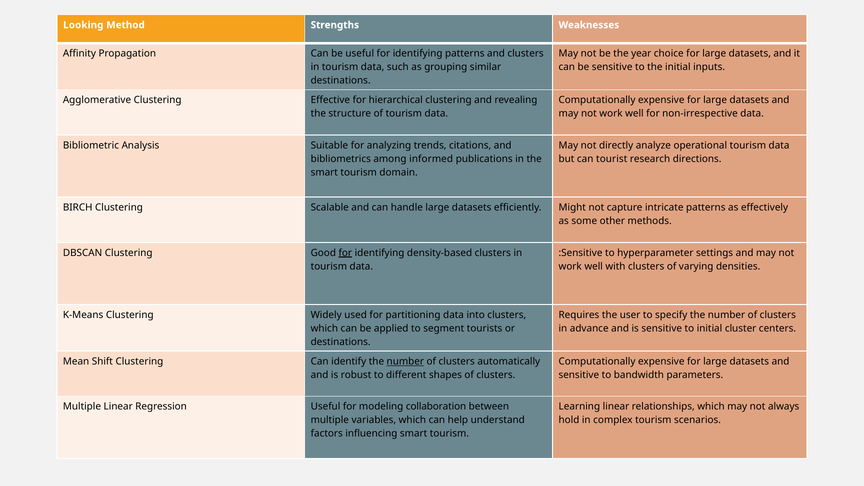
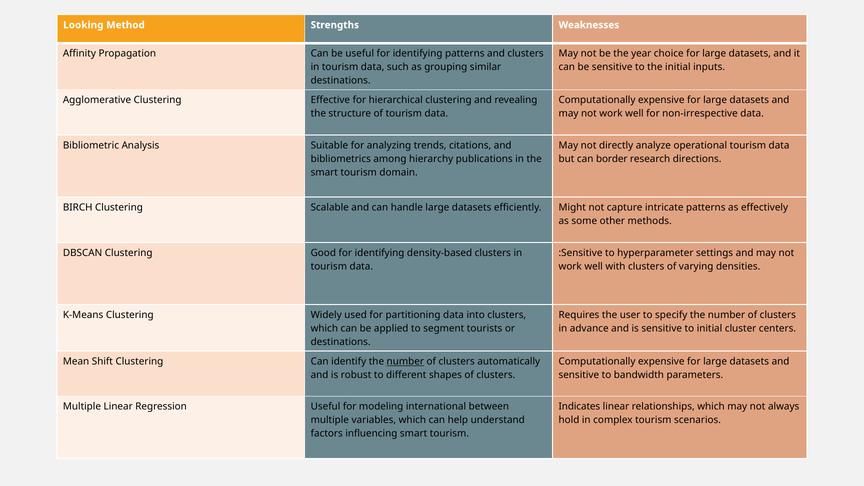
informed: informed -> hierarchy (431, 159)
tourist: tourist -> border (612, 159)
for underline: present -> none (345, 253)
collaboration: collaboration -> international (436, 407)
Learning: Learning -> Indicates (579, 407)
